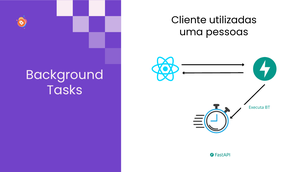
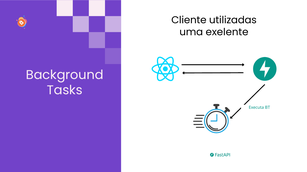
pessoas: pessoas -> exelente (227, 32)
